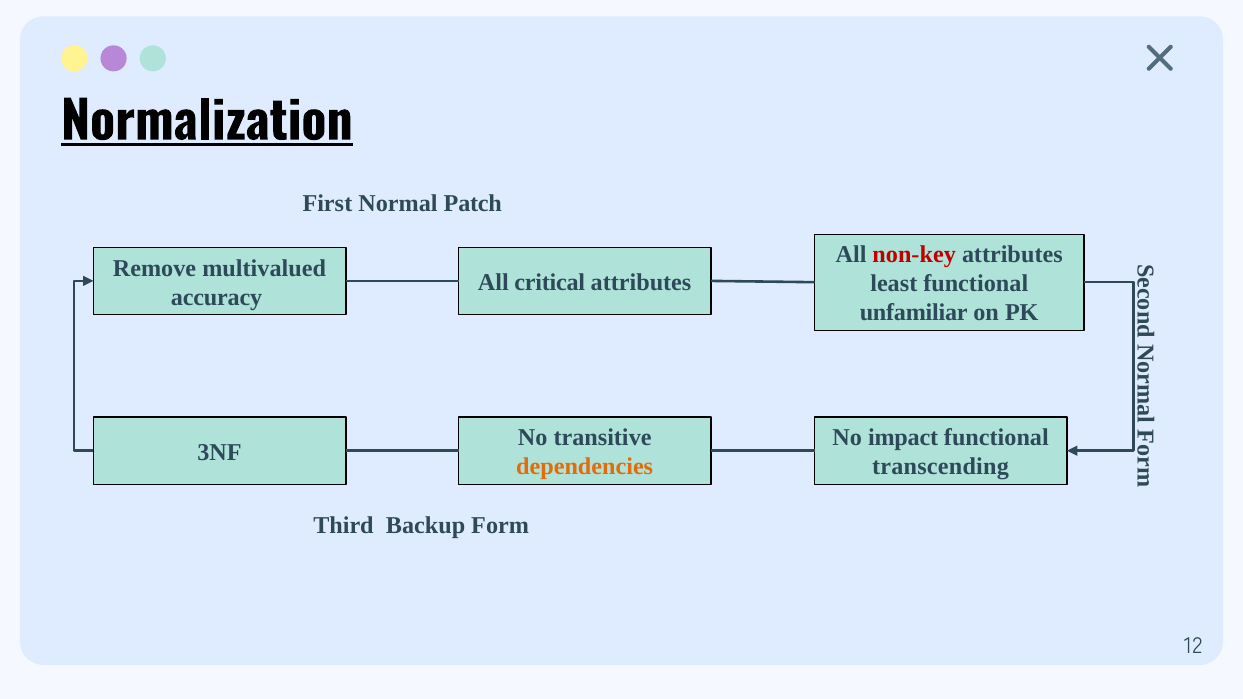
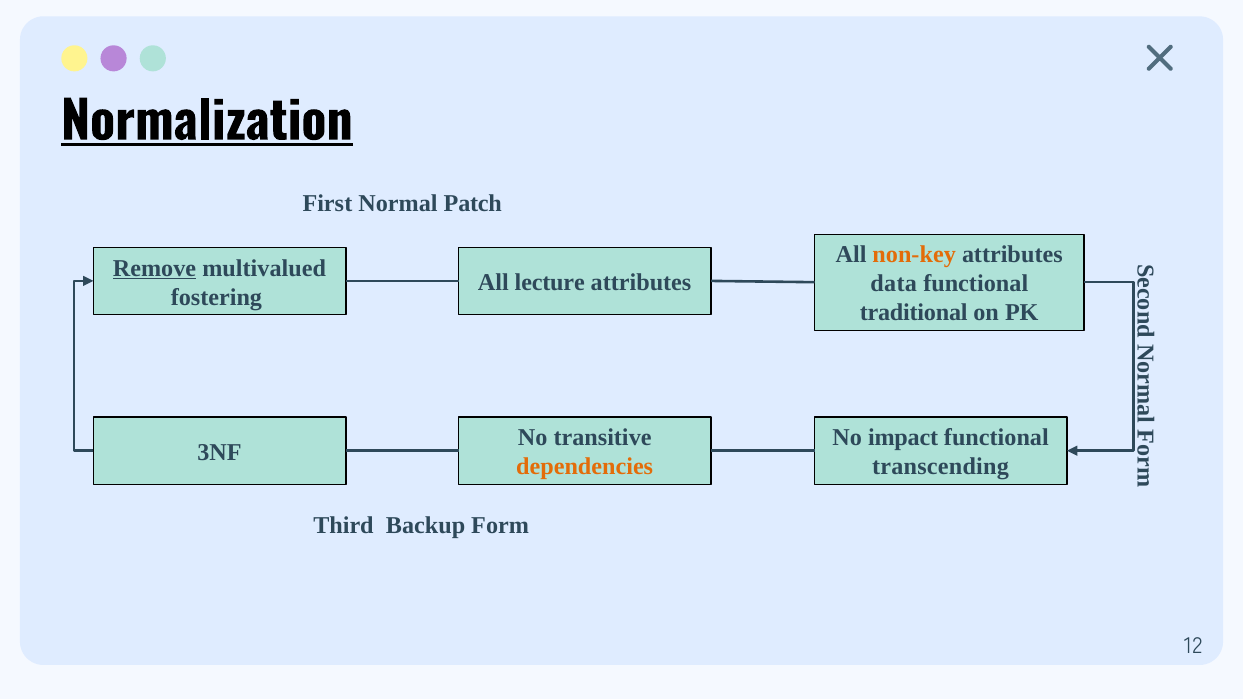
non-key colour: red -> orange (914, 255)
Remove underline: none -> present (155, 268)
critical: critical -> lecture (550, 283)
least: least -> data (894, 284)
accuracy: accuracy -> fostering (216, 297)
unfamiliar: unfamiliar -> traditional (914, 313)
